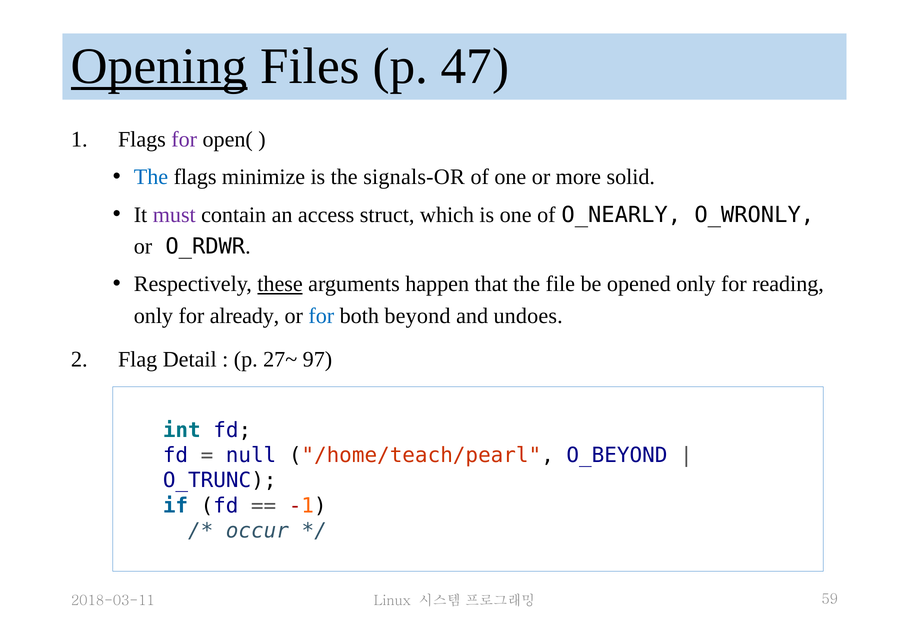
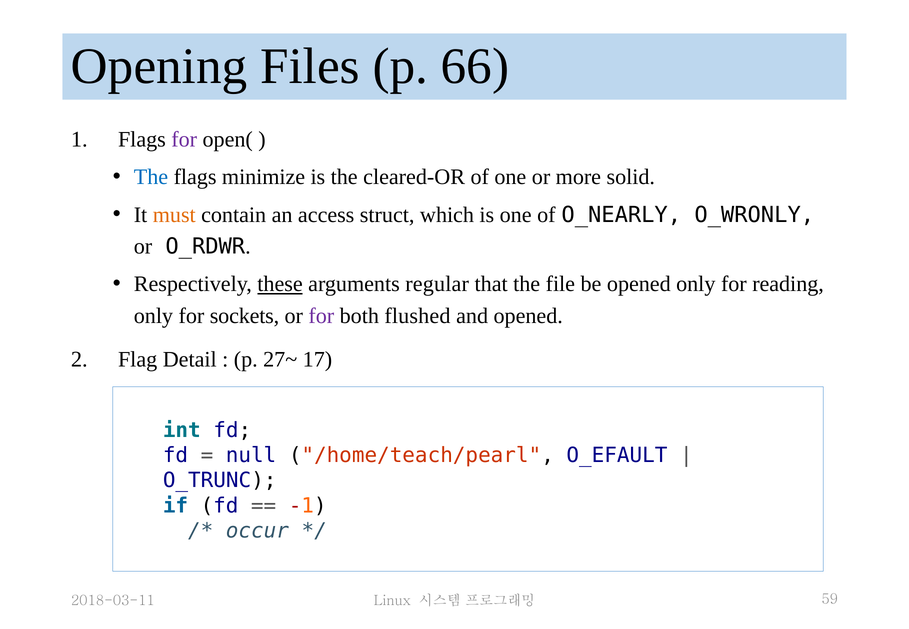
Opening underline: present -> none (159, 66)
47: 47 -> 66 (475, 66)
signals-OR: signals-OR -> cleared-OR (414, 177)
must colour: purple -> orange (174, 215)
happen: happen -> regular (437, 284)
already: already -> sockets (245, 316)
for colour: blue -> purple (321, 316)
beyond: beyond -> flushed (417, 316)
and undoes: undoes -> opened (528, 316)
97: 97 -> 17 (317, 360)
O_BEYOND: O_BEYOND -> O_EFAULT (617, 456)
